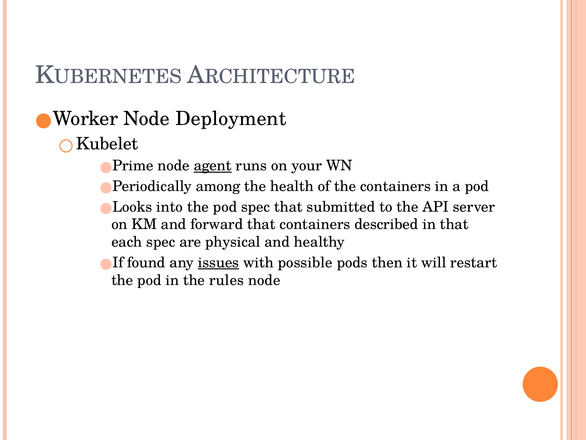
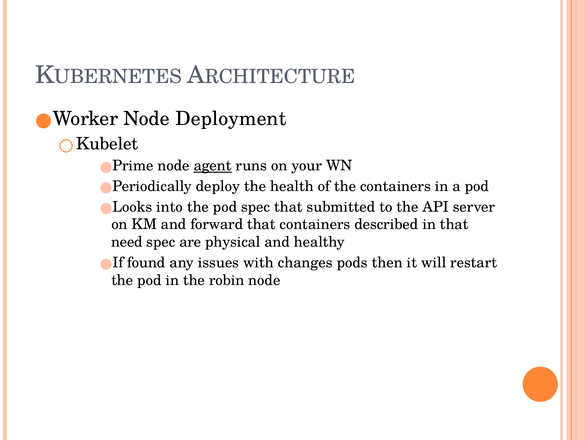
among: among -> deploy (218, 186)
each: each -> need (127, 242)
issues underline: present -> none (218, 262)
possible: possible -> changes (305, 262)
rules: rules -> robin (227, 280)
